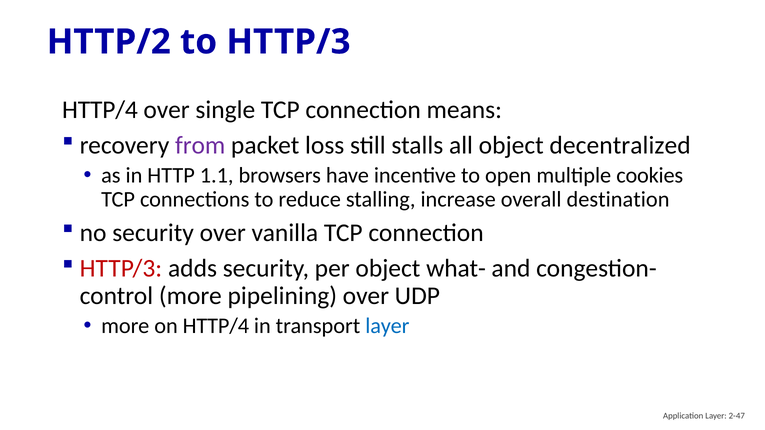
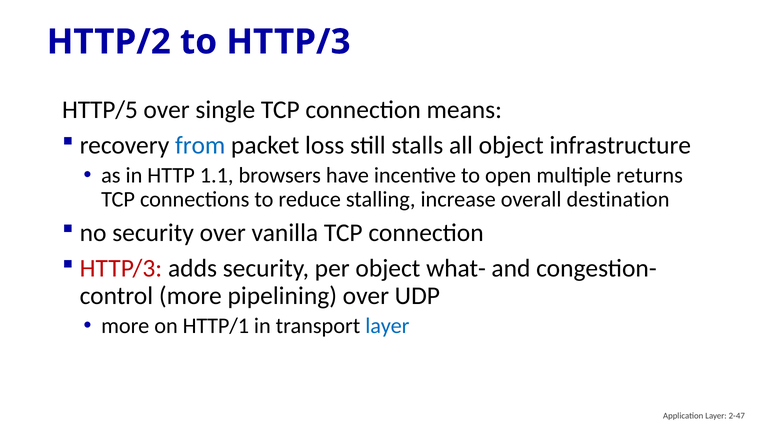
HTTP/4: HTTP/4 -> HTTP/5 (100, 110)
from colour: purple -> blue (200, 145)
decentralized: decentralized -> infrastructure (620, 145)
cookies: cookies -> returns (650, 175)
on HTTP/4: HTTP/4 -> HTTP/1 (216, 326)
